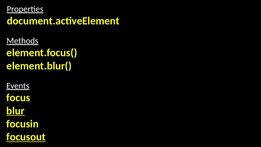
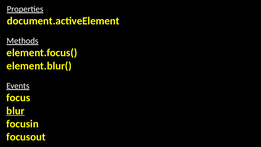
focusout underline: present -> none (26, 137)
